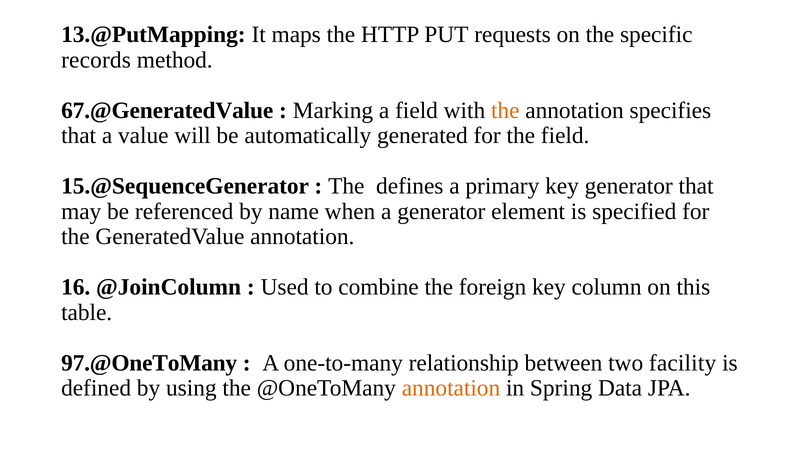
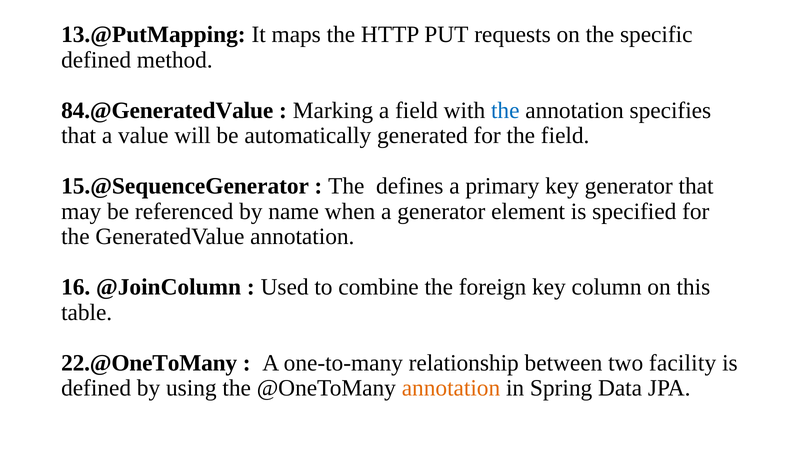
records: records -> defined (96, 60)
67.@GeneratedValue: 67.@GeneratedValue -> 84.@GeneratedValue (167, 110)
the colour: orange -> blue (505, 110)
97.@OneToMany: 97.@OneToMany -> 22.@OneToMany (149, 363)
